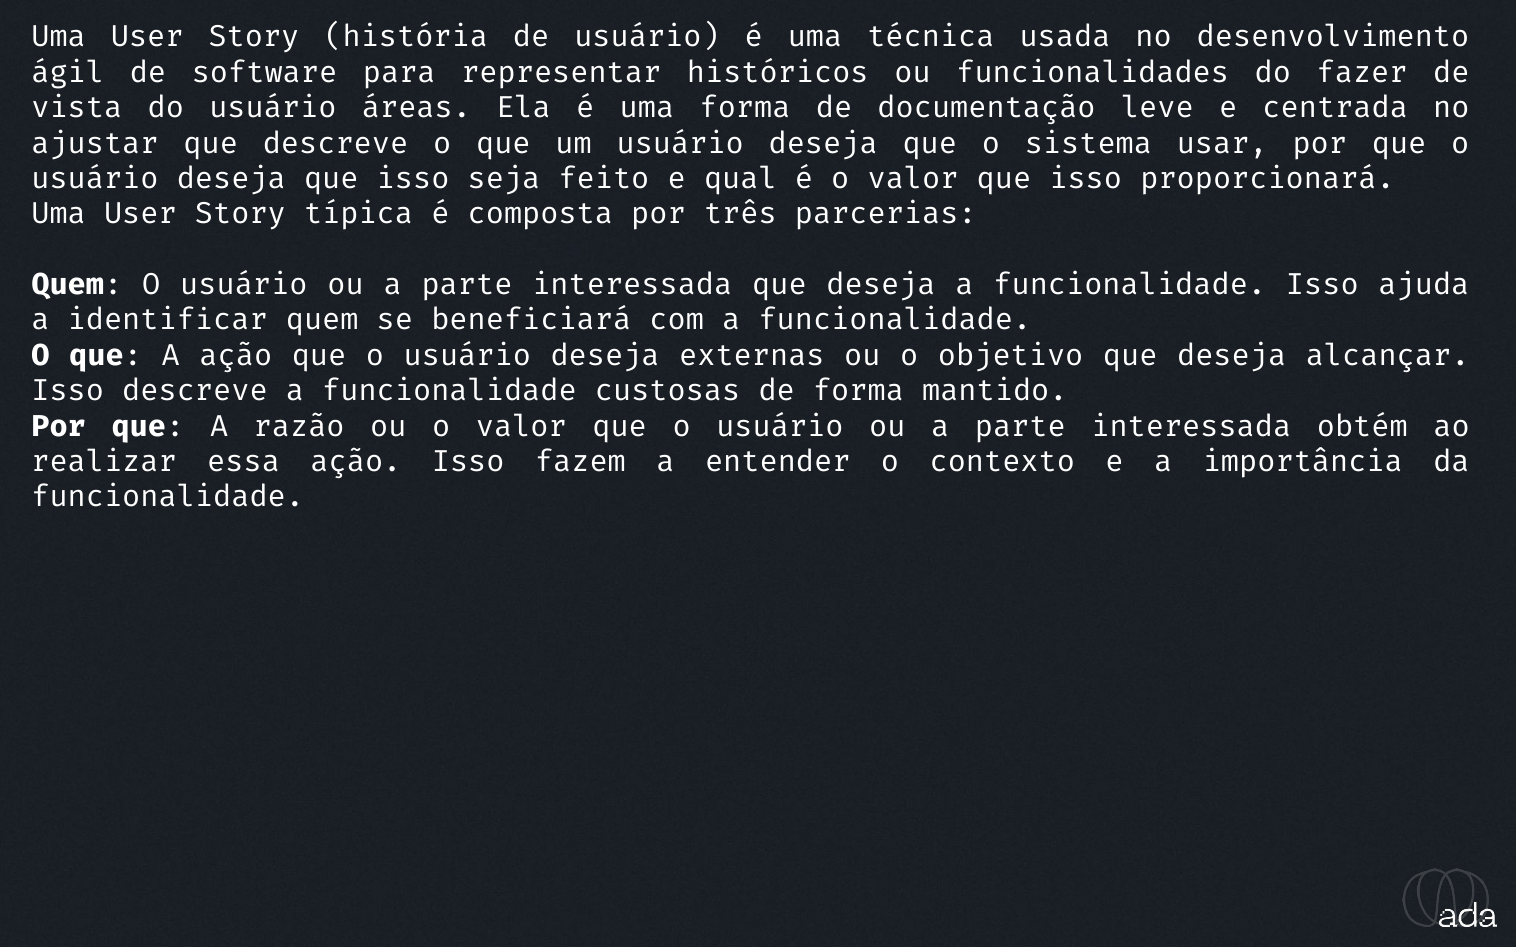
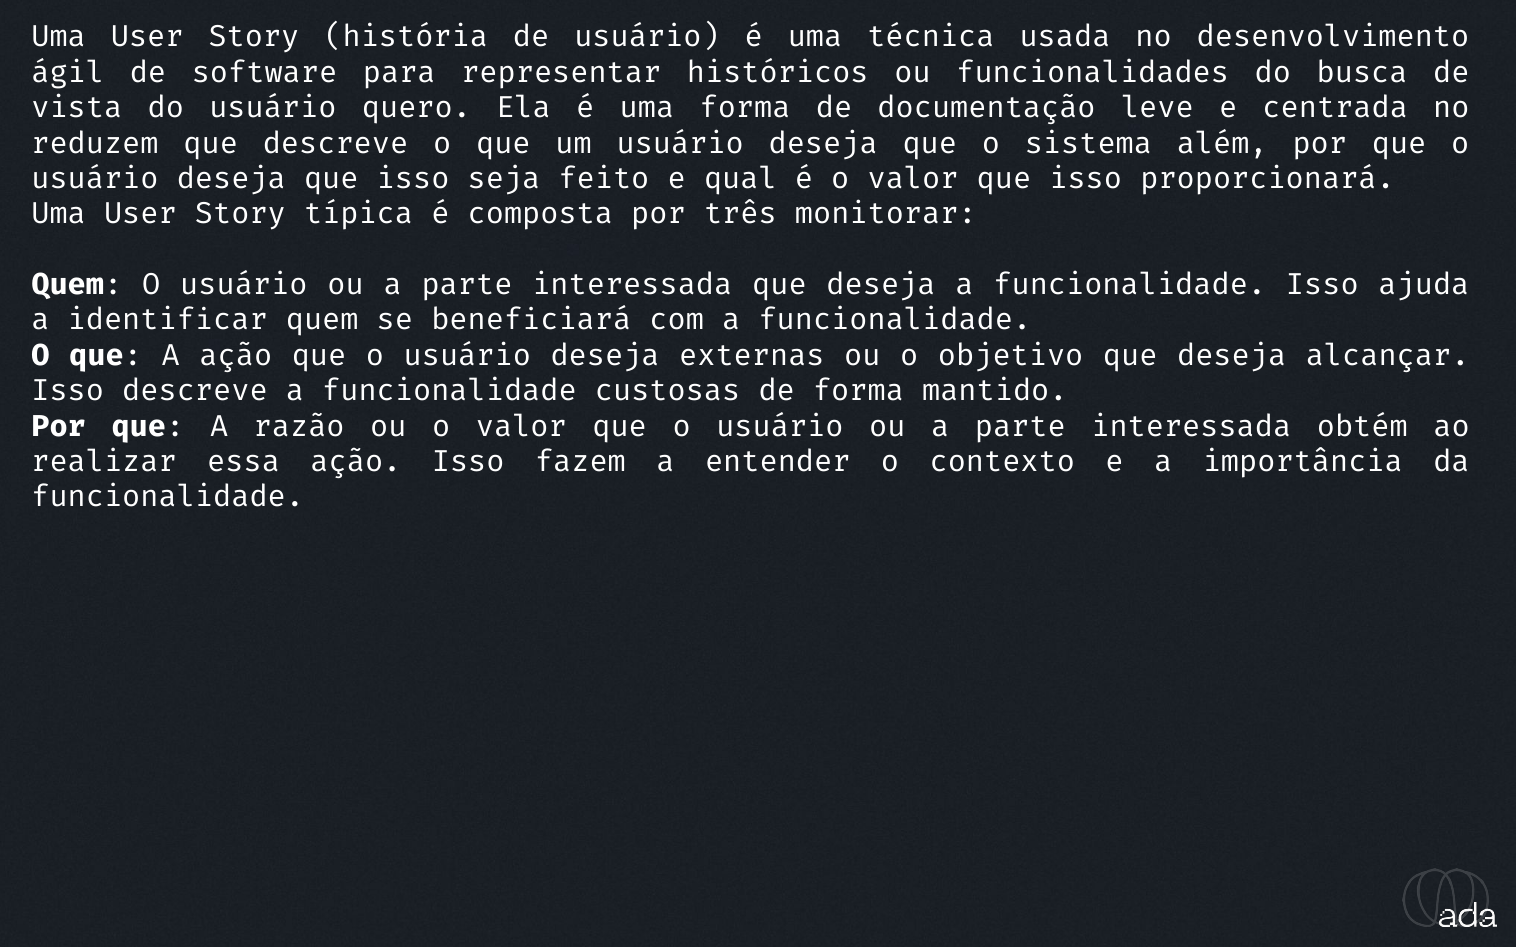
fazer: fazer -> busca (1362, 73)
áreas: áreas -> quero (416, 108)
ajustar: ajustar -> reduzem (95, 143)
usar: usar -> além (1222, 143)
parcerias: parcerias -> monitorar (886, 214)
